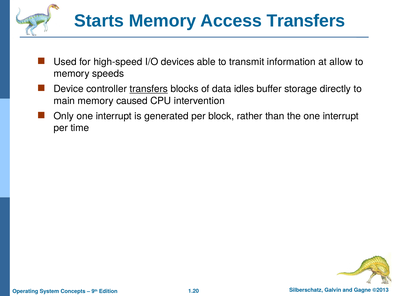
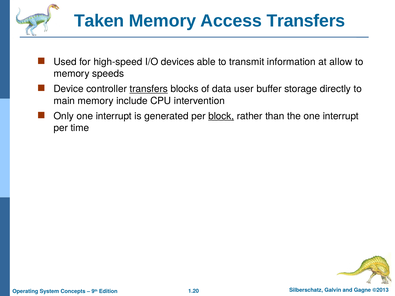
Starts: Starts -> Taken (99, 21)
idles: idles -> user (244, 89)
caused: caused -> include (132, 101)
block underline: none -> present (221, 116)
